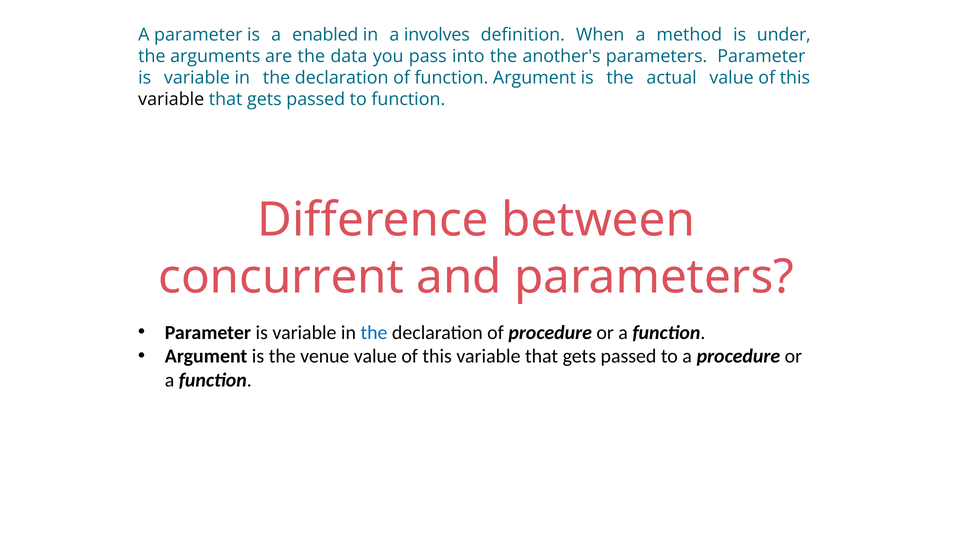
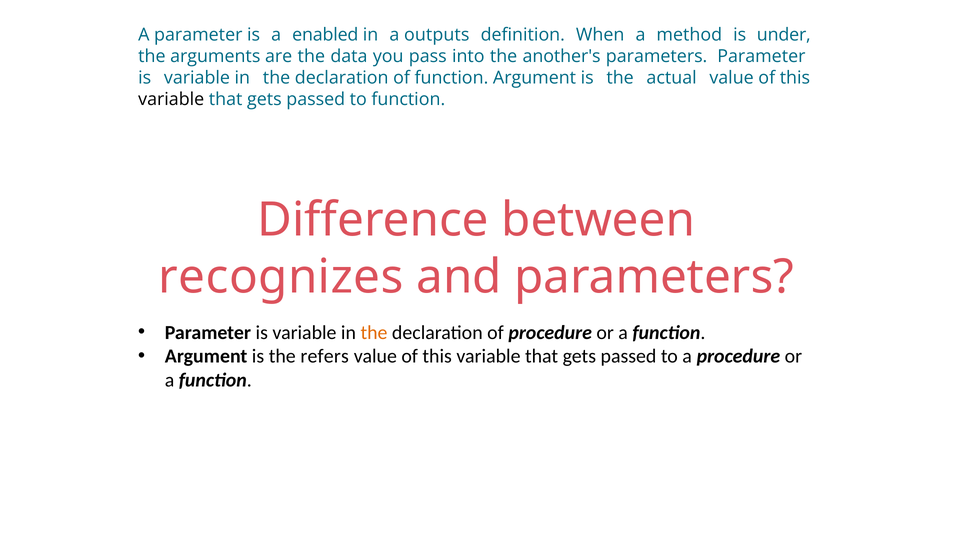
involves: involves -> outputs (437, 35)
concurrent: concurrent -> recognizes (281, 277)
the colour: blue -> orange (374, 333)
venue: venue -> refers (325, 356)
